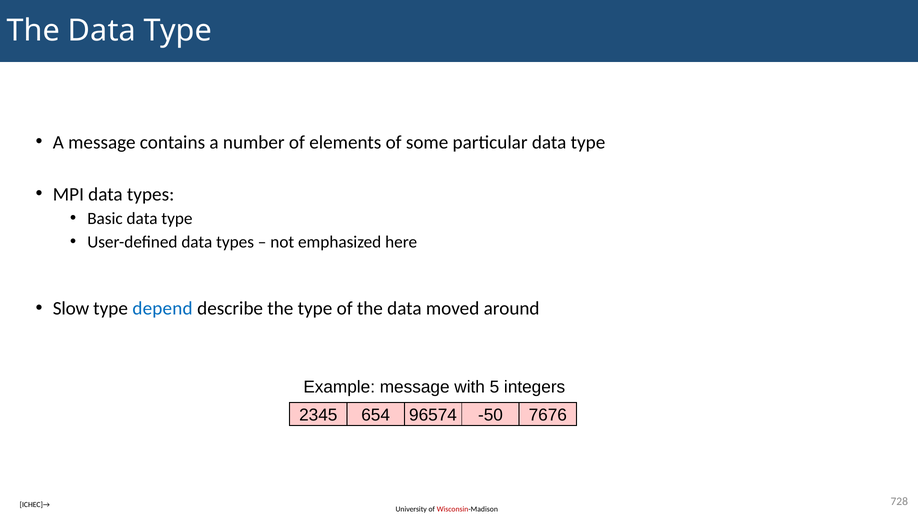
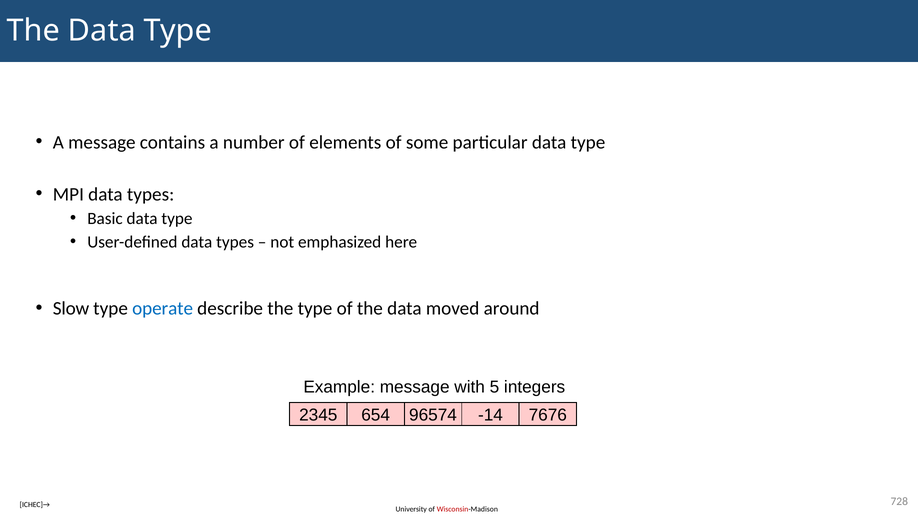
depend: depend -> operate (163, 309)
-50: -50 -> -14 (490, 415)
